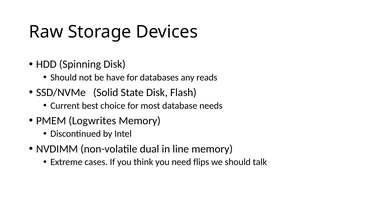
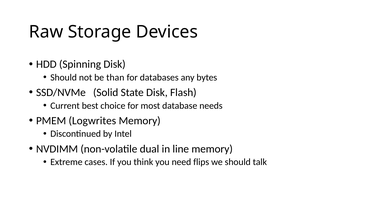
have: have -> than (115, 77)
reads: reads -> bytes (207, 77)
